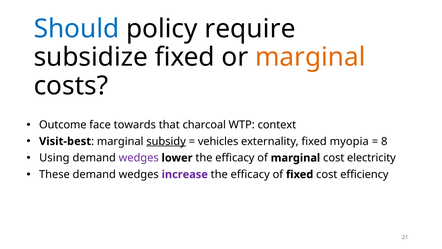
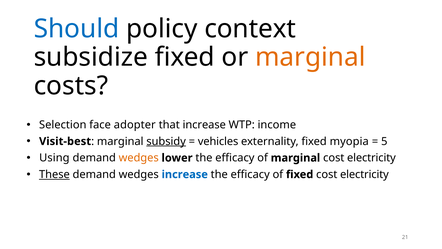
require: require -> context (250, 29)
Outcome: Outcome -> Selection (63, 125)
towards: towards -> adopter (135, 125)
that charcoal: charcoal -> increase (204, 125)
context: context -> income (277, 125)
8: 8 -> 5 (384, 141)
wedges colour: purple -> orange (139, 158)
These underline: none -> present (54, 174)
increase colour: purple -> blue (185, 174)
fixed cost efficiency: efficiency -> electricity (364, 174)
